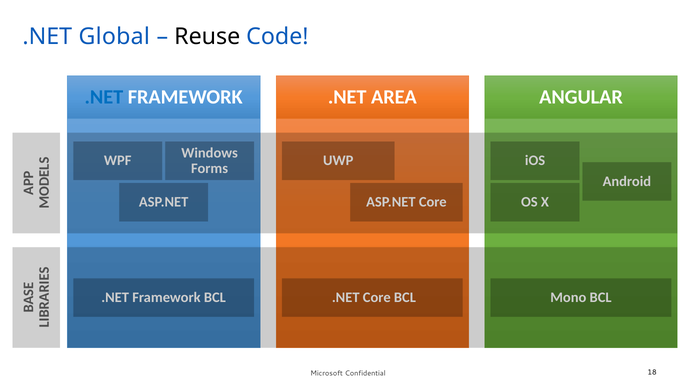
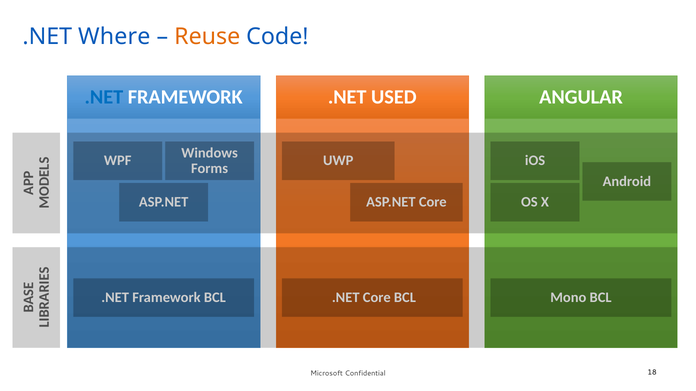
Global: Global -> Where (114, 37)
Reuse colour: black -> orange (207, 37)
AREA: AREA -> USED (394, 97)
